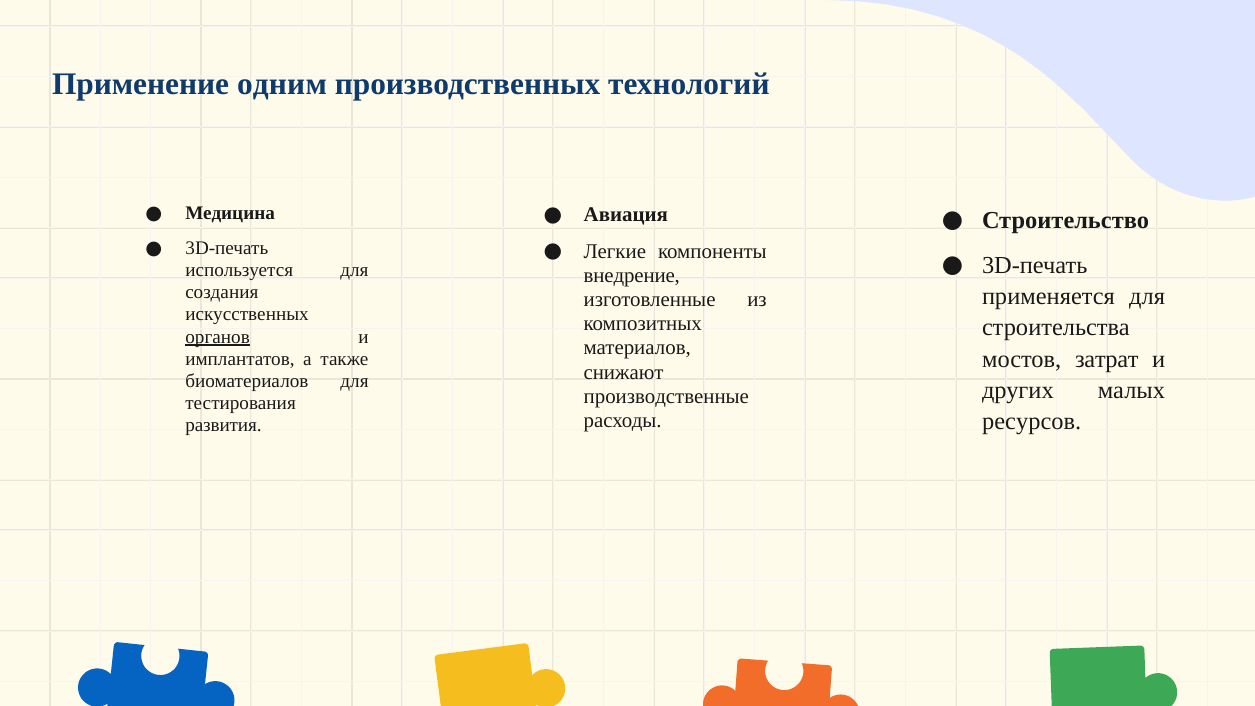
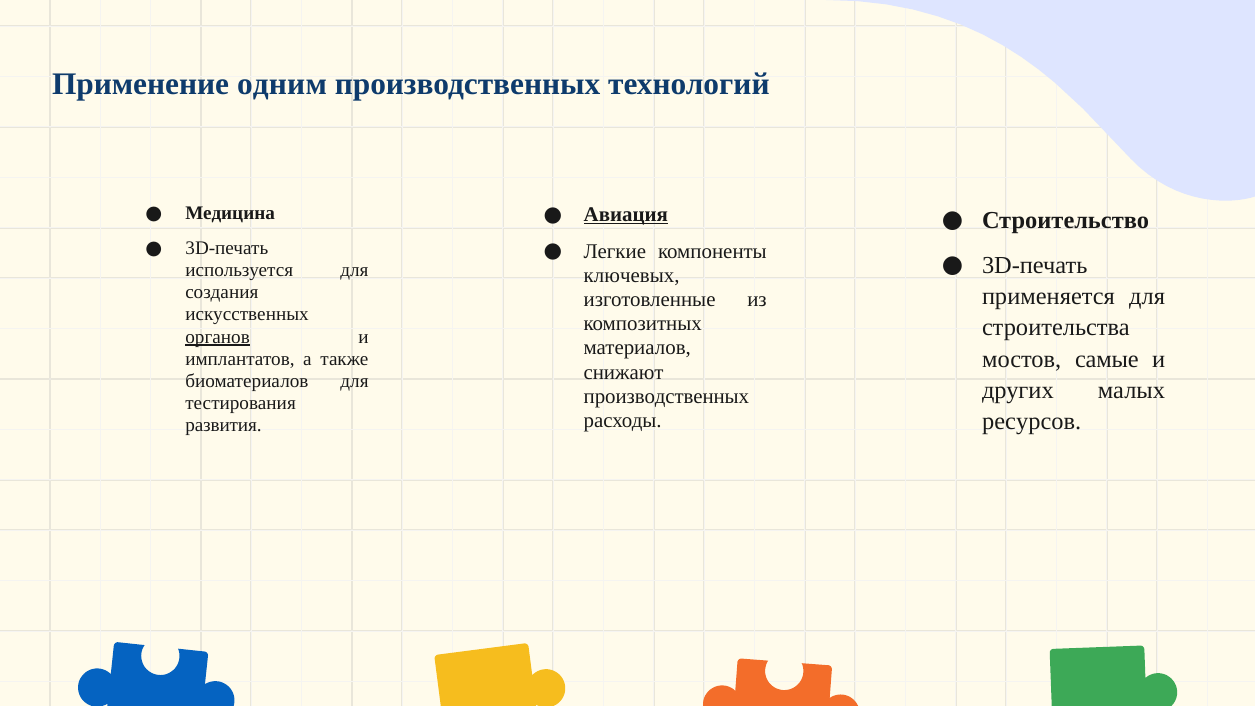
Авиация underline: none -> present (626, 215)
внедрение: внедрение -> ключевых (632, 275)
затрат: затрат -> самые (1107, 359)
производственные: производственные -> производственных (666, 396)
